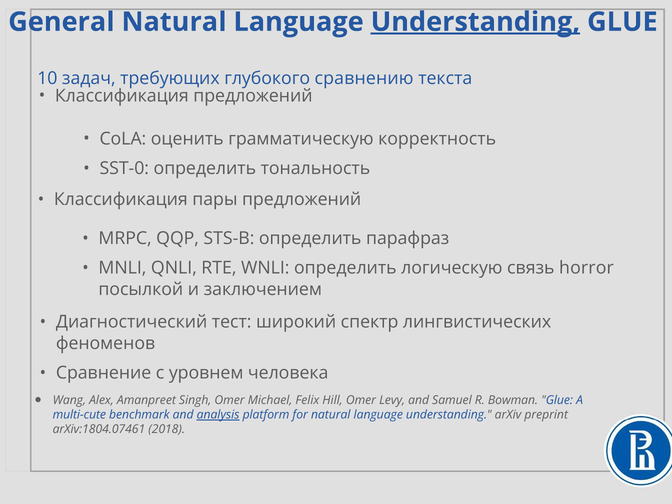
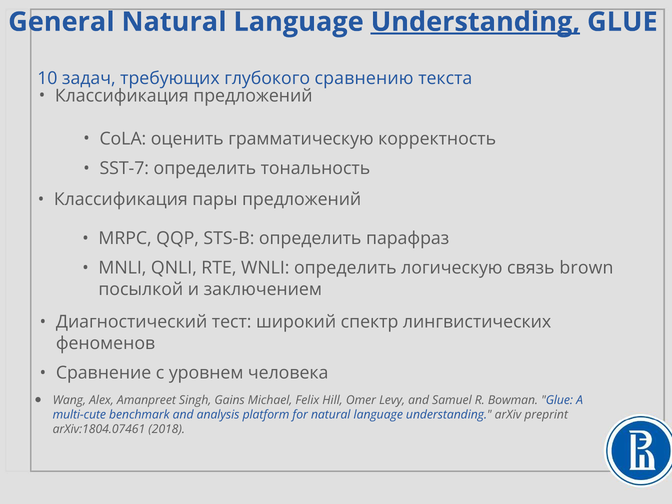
SST-0: SST-0 -> SST-7 (124, 168)
horror: horror -> brown (586, 268)
Singh Omer: Omer -> Gains (230, 400)
analysis underline: present -> none (218, 415)
